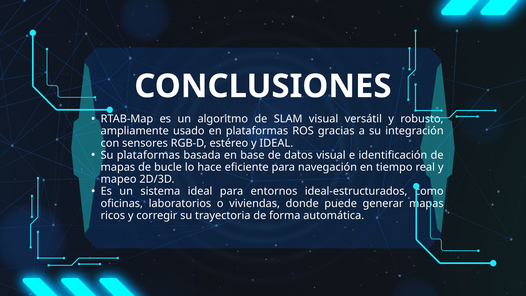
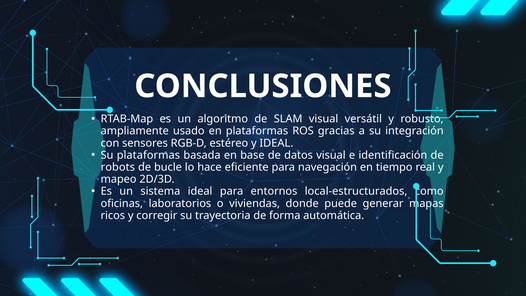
mapas: mapas -> robots (118, 167)
ideal-estructurados: ideal-estructurados -> local-estructurados (356, 191)
